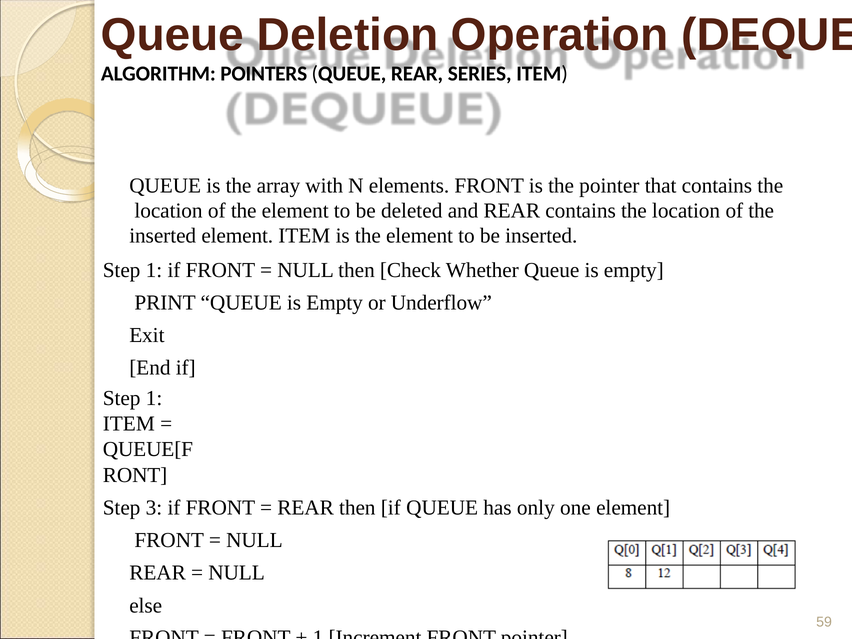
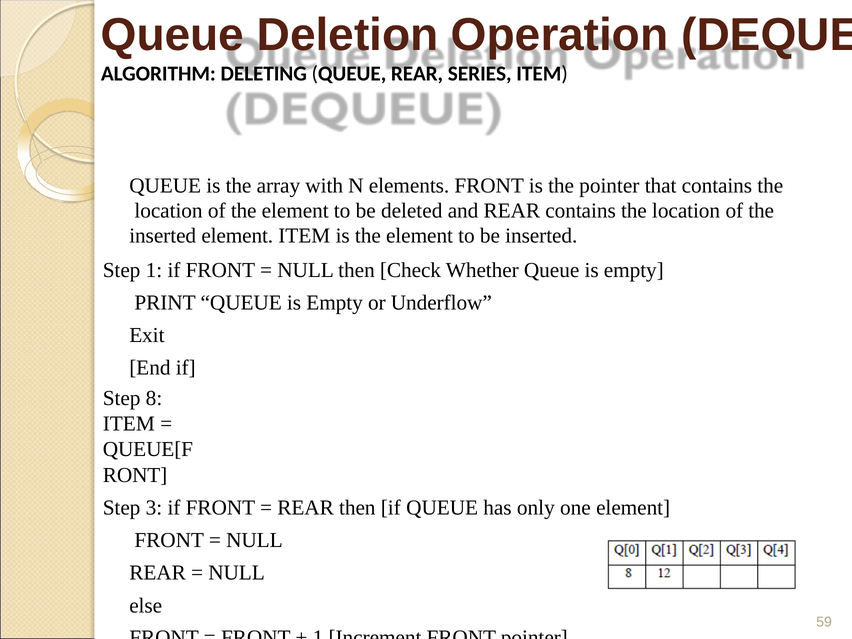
POINTERS: POINTERS -> DELETING (264, 74)
1: 1 -> 8 (154, 398)
